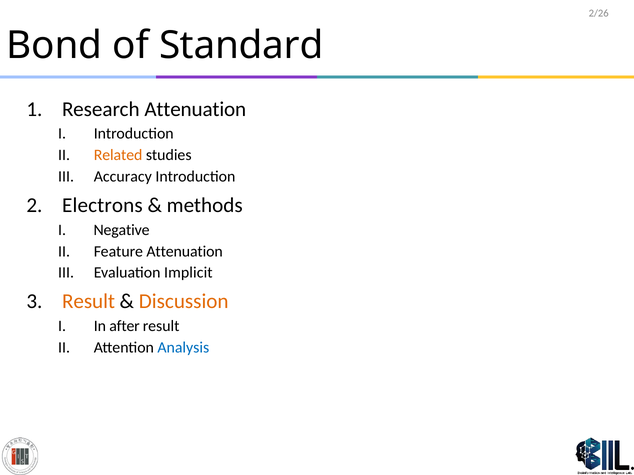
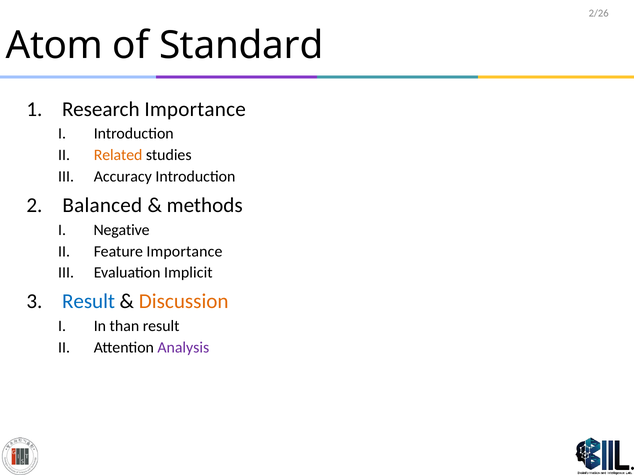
Bond: Bond -> Atom (54, 46)
Research Attenuation: Attenuation -> Importance (195, 109)
Electrons: Electrons -> Balanced (102, 206)
Feature Attenuation: Attenuation -> Importance (184, 252)
Result colour: orange -> blue (89, 302)
after: after -> than (124, 326)
Analysis colour: blue -> purple (183, 348)
